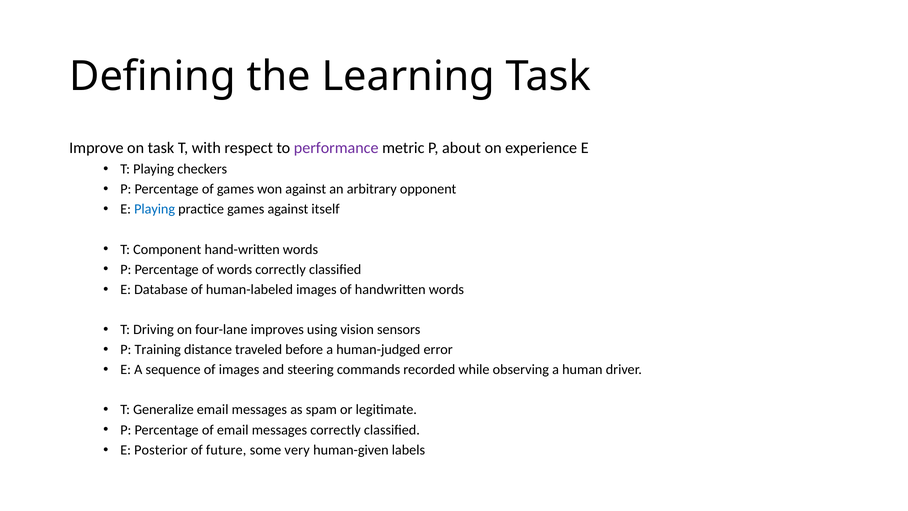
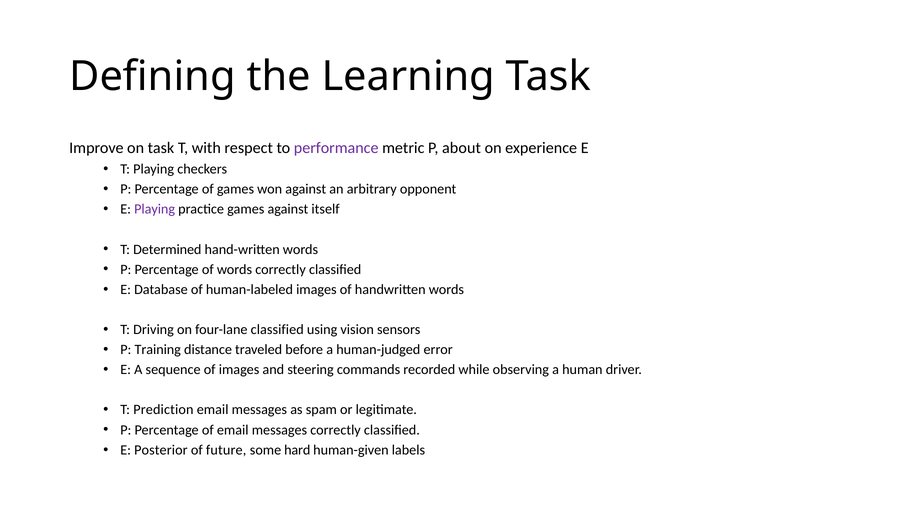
Playing colour: blue -> purple (155, 209)
Component: Component -> Determined (167, 249)
four-lane improves: improves -> classified (277, 329)
Generalize: Generalize -> Prediction (163, 410)
very: very -> hard (297, 450)
